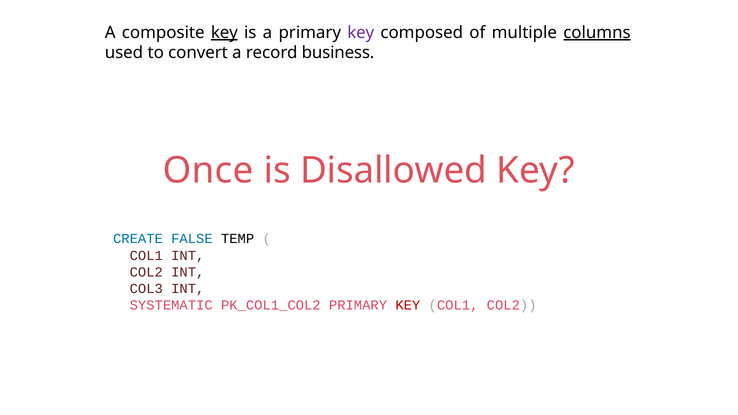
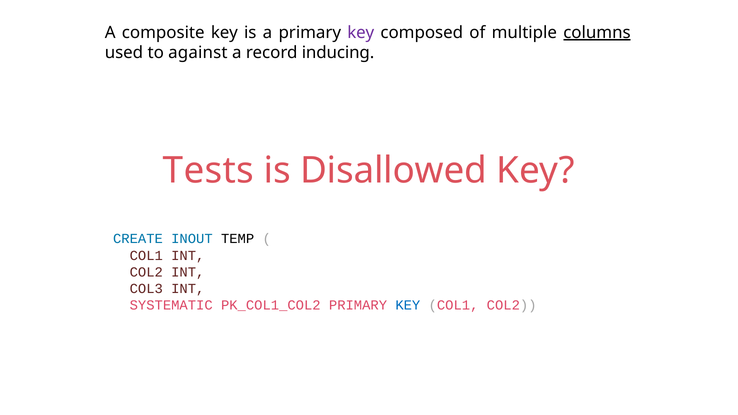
key underline: present -> none (224, 32)
convert: convert -> against (198, 53)
business: business -> inducing (338, 53)
Once: Once -> Tests (208, 170)
FALSE: FALSE -> INOUT (192, 239)
KEY colour: red -> blue (408, 305)
